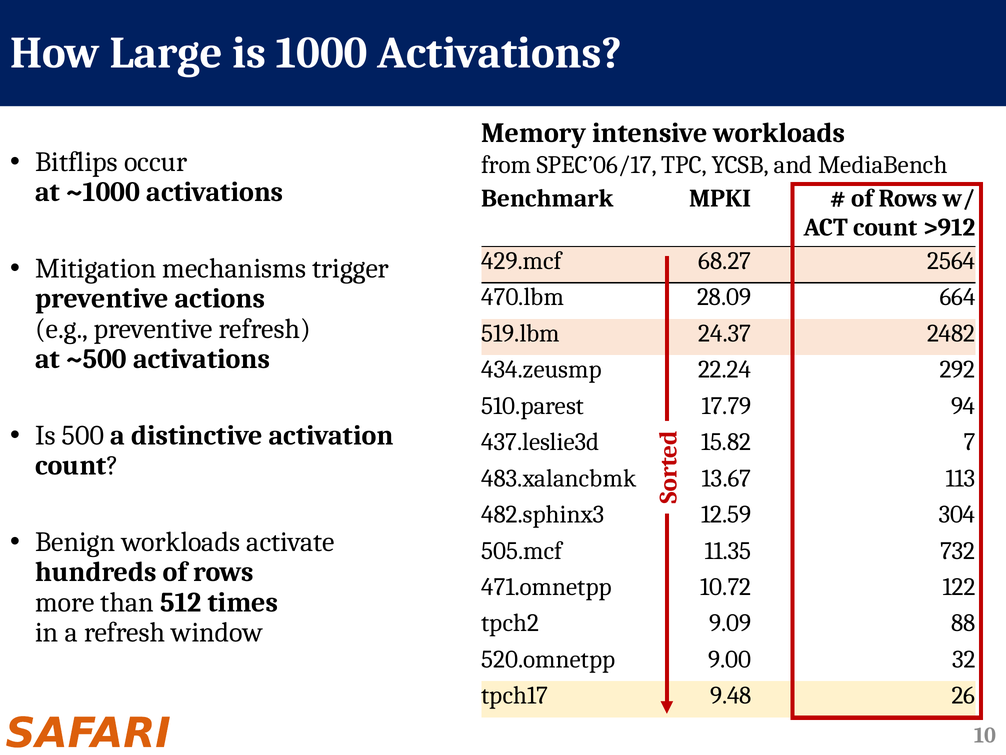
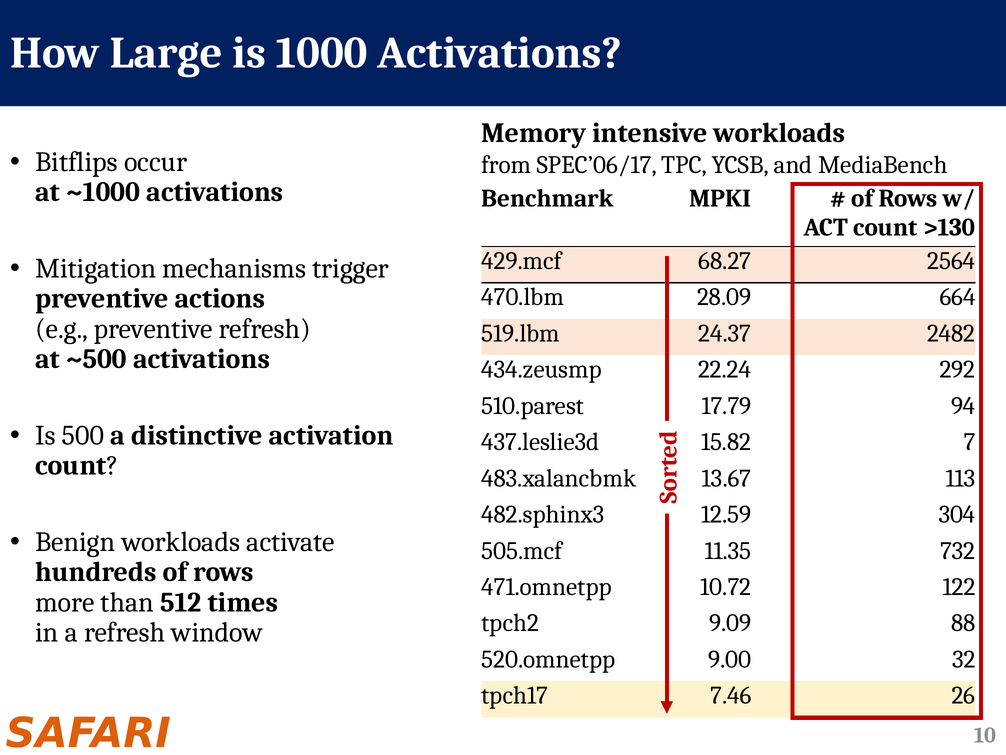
>912: >912 -> >130 (949, 227)
9.48: 9.48 -> 7.46 (731, 695)
